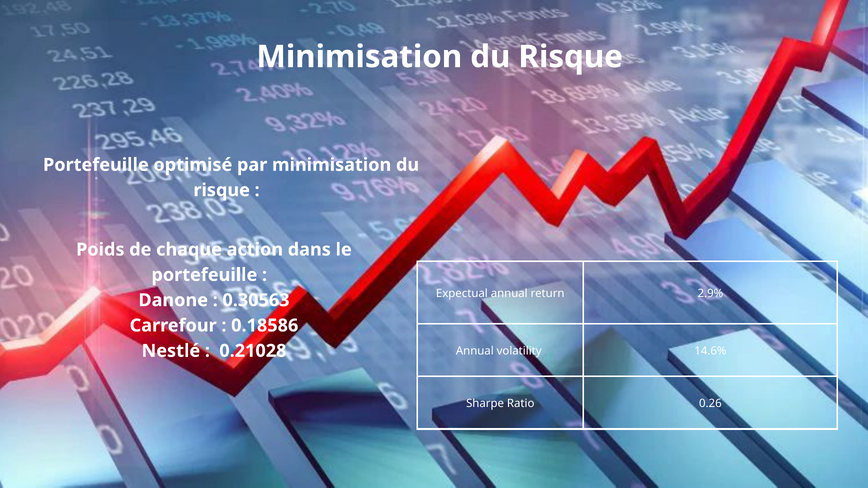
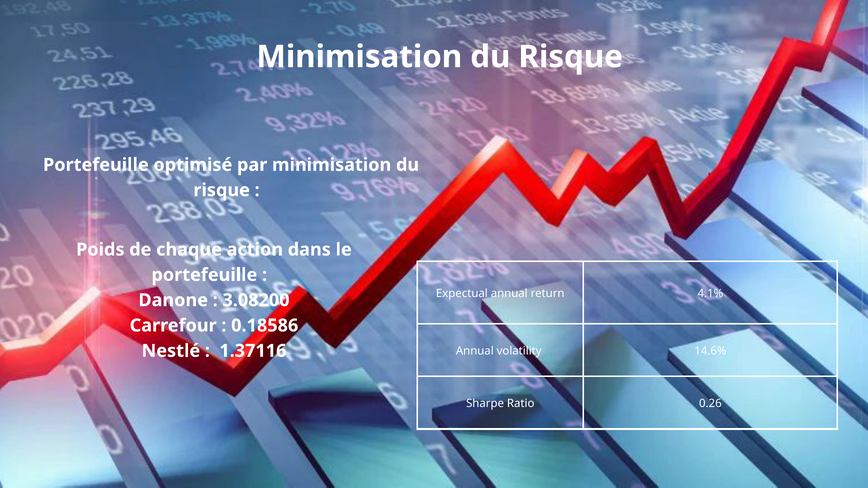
2.9%: 2.9% -> 4.1% (710, 294)
0.30563: 0.30563 -> 3.08200 (256, 300)
0.21028: 0.21028 -> 1.37116 (253, 351)
